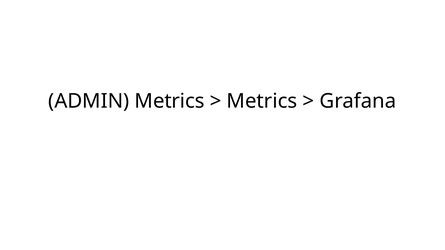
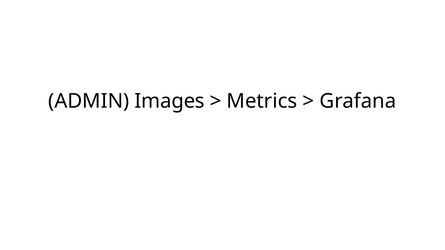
ADMIN Metrics: Metrics -> Images (170, 101)
